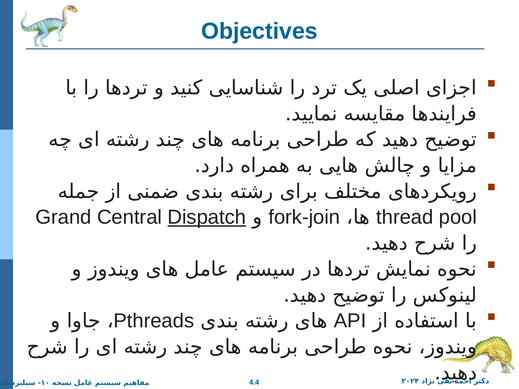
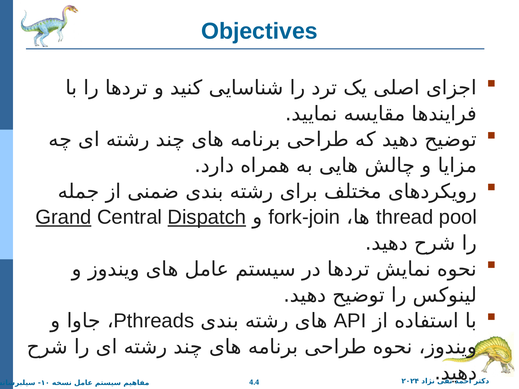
Grand underline: none -> present (64, 217)
